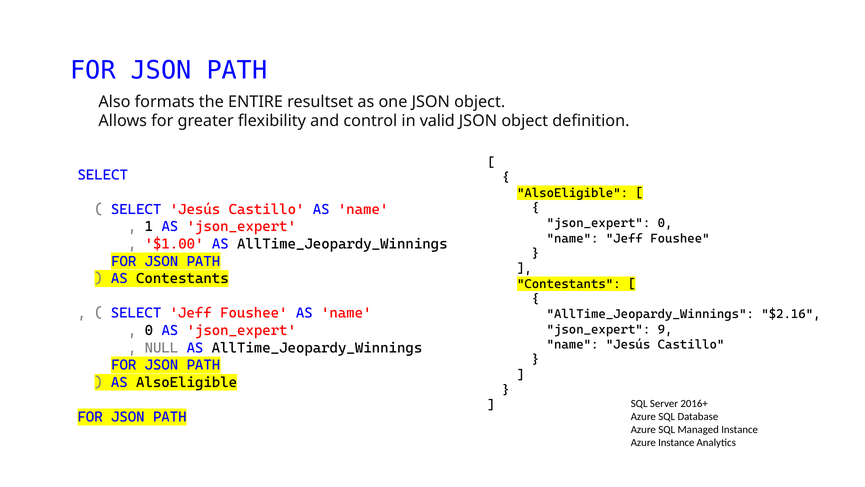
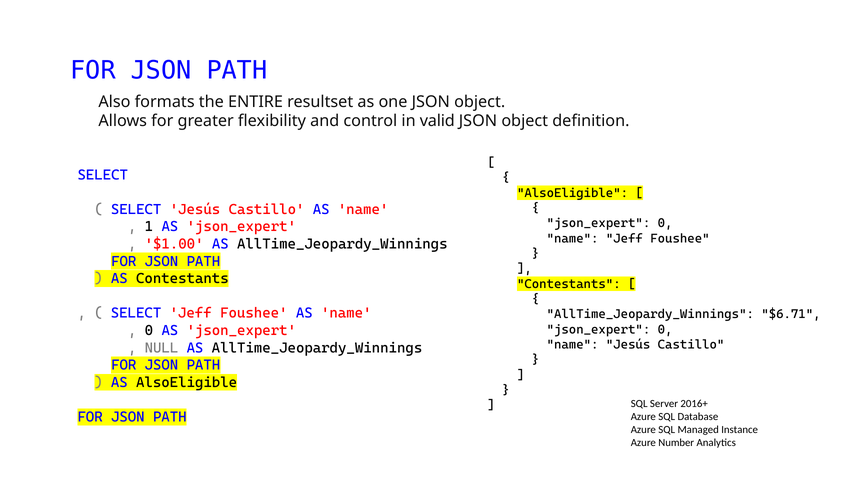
$2.16: $2.16 -> $6.71 (791, 314)
9: 9 -> 0 (665, 329)
Azure Instance: Instance -> Number (676, 442)
